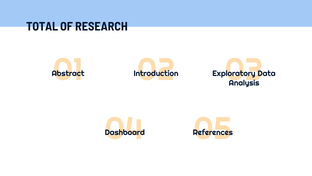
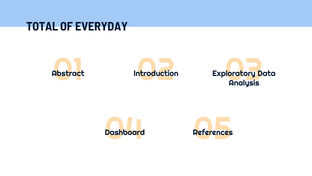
RESEARCH: RESEARCH -> EVERYDAY (101, 26)
